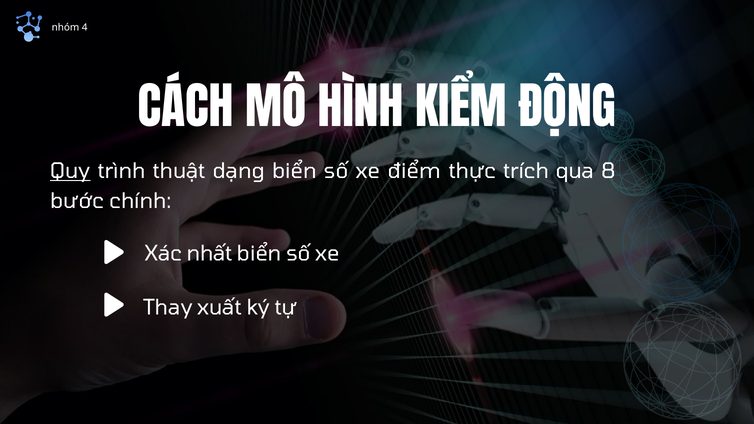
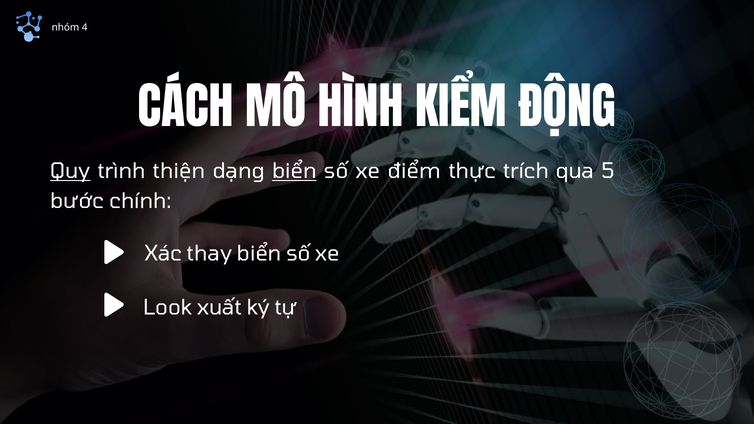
thuật: thuật -> thiện (179, 171)
biển underline: none -> present (294, 171)
8: 8 -> 5 (608, 171)
nhất: nhất -> thay (210, 254)
Thay: Thay -> Look (168, 308)
